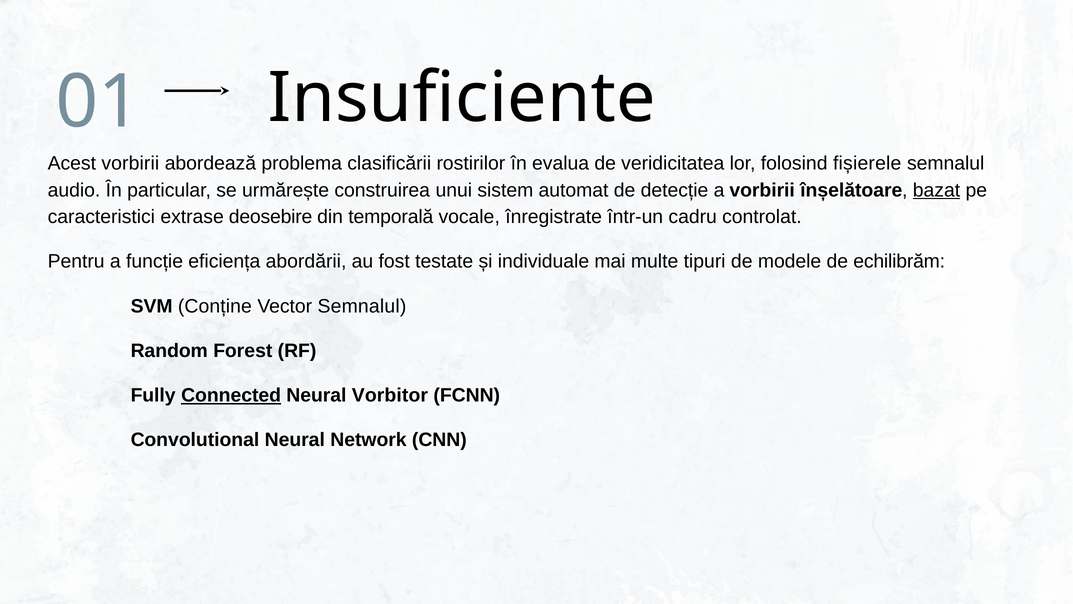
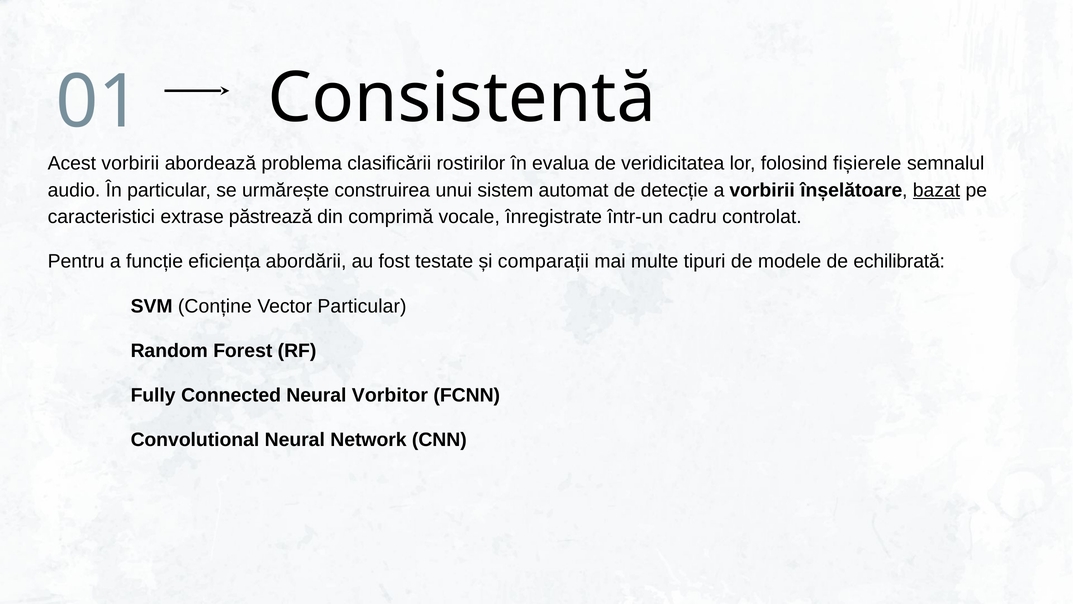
Insuficiente: Insuficiente -> Consistentă (462, 98)
deosebire: deosebire -> păstrează (271, 217)
temporală: temporală -> comprimă (391, 217)
individuale: individuale -> comparații (543, 261)
echilibrăm: echilibrăm -> echilibrată (899, 261)
Vector Semnalul: Semnalul -> Particular (362, 306)
Connected underline: present -> none (231, 395)
